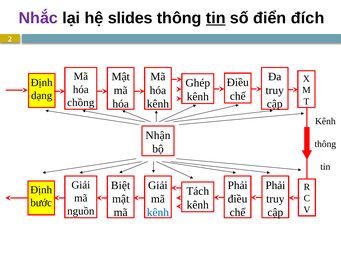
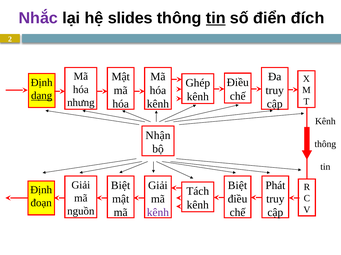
dạng underline: none -> present (42, 96)
chồng: chồng -> nhưng (81, 103)
Phải: Phải -> Biệt (237, 186)
Phải: Phải -> Phát (275, 186)
bước: bước -> đoạn (41, 203)
kênh colour: blue -> purple (158, 213)
